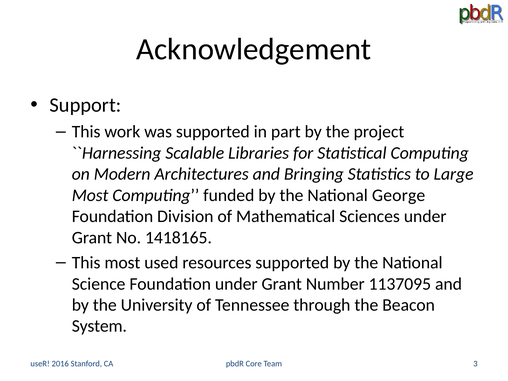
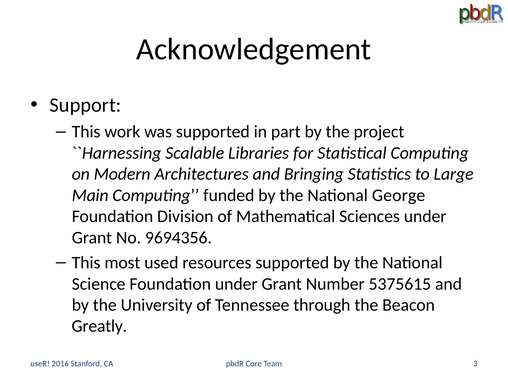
Most: Most -> Main (90, 195)
1418165: 1418165 -> 9694356 (178, 238)
1137095: 1137095 -> 5375615 (400, 284)
System: System -> Greatly (99, 326)
